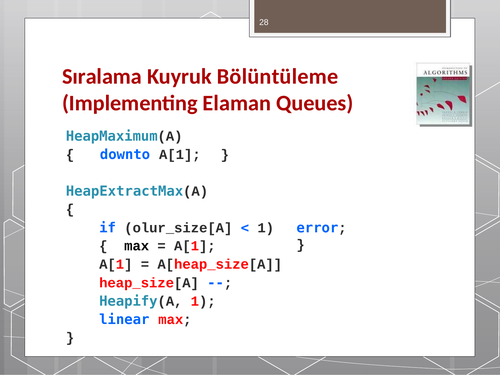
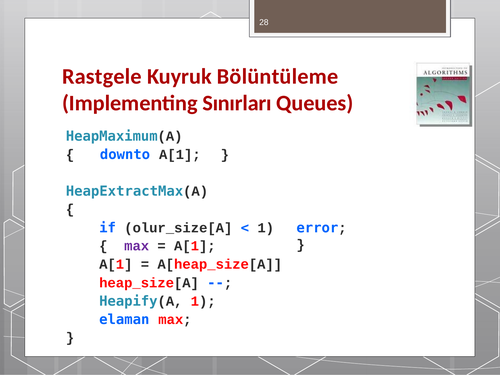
Sıralama: Sıralama -> Rastgele (102, 76)
Elaman: Elaman -> Sınırları (237, 103)
max colour: black -> purple (137, 246)
linear: linear -> elaman (124, 319)
